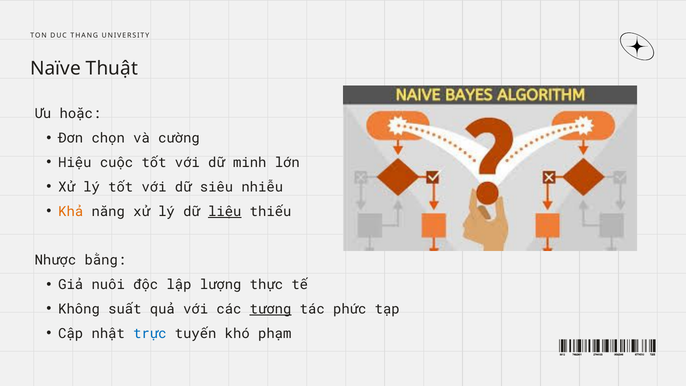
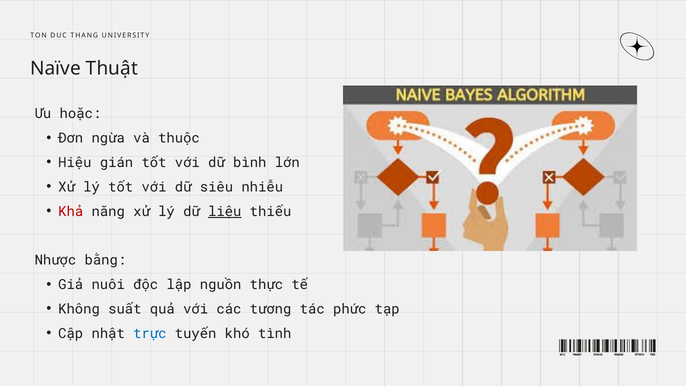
chọn: chọn -> ngừa (108, 138)
cường: cường -> thuộc (179, 138)
cuộc: cuộc -> gián (117, 163)
minh: minh -> bình (250, 163)
Khả colour: orange -> red (71, 211)
lượng: lượng -> nguồn (221, 285)
tương underline: present -> none (271, 309)
phạm: phạm -> tình (275, 333)
